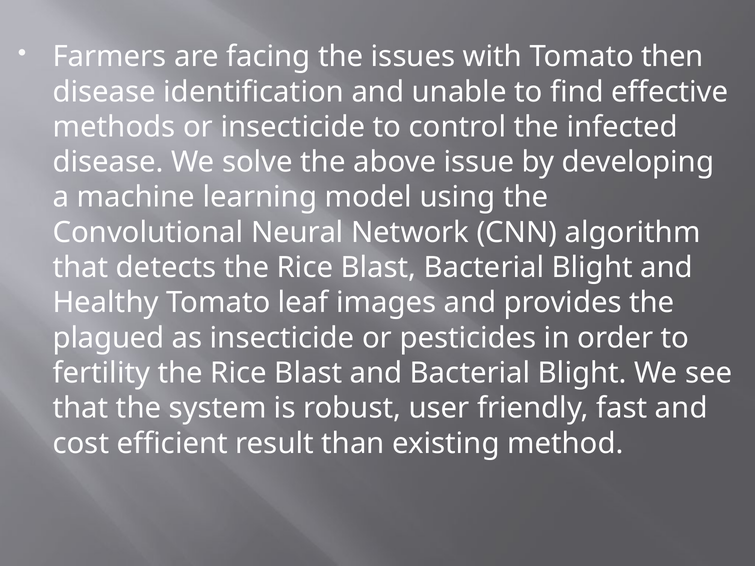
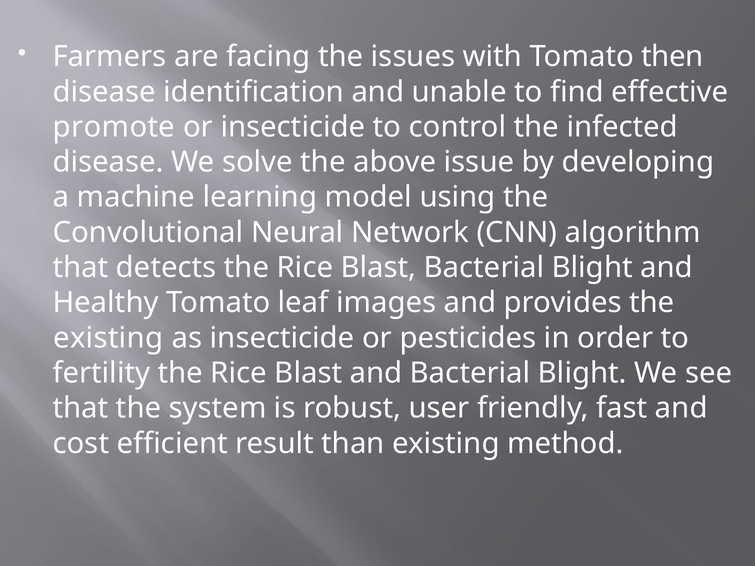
methods: methods -> promote (114, 127)
plagued: plagued -> existing (108, 338)
